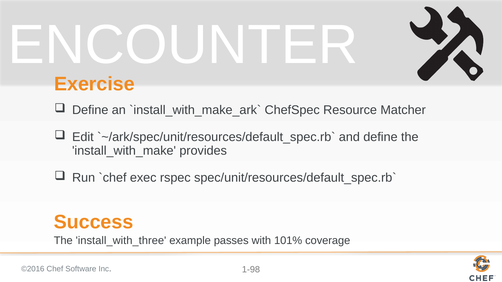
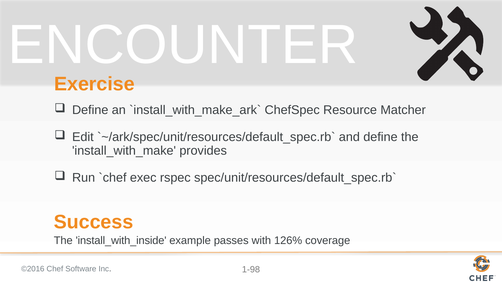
install_with_three: install_with_three -> install_with_inside (121, 241)
101%: 101% -> 126% (288, 241)
